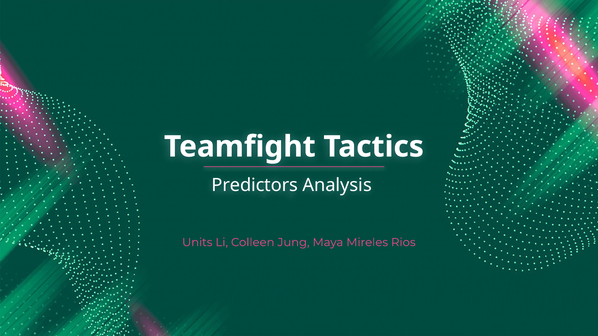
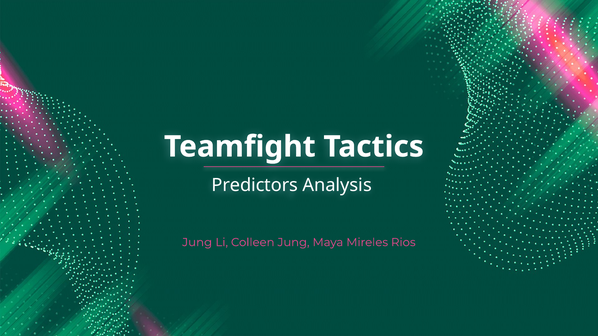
Units: Units -> Jung (197, 243)
